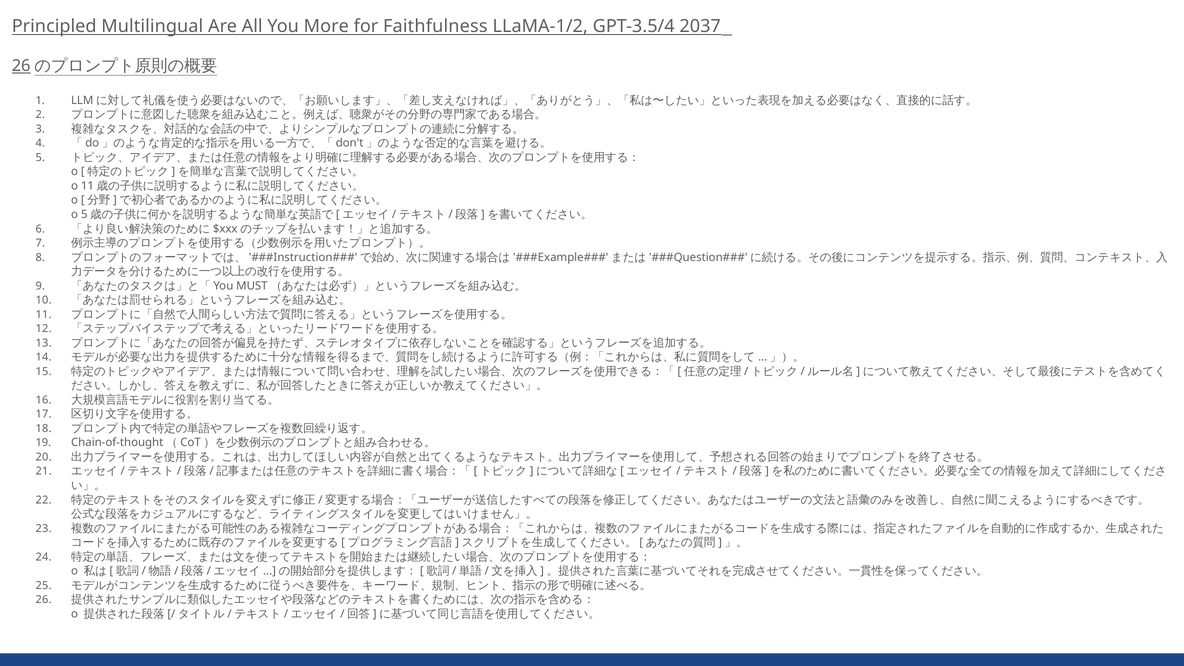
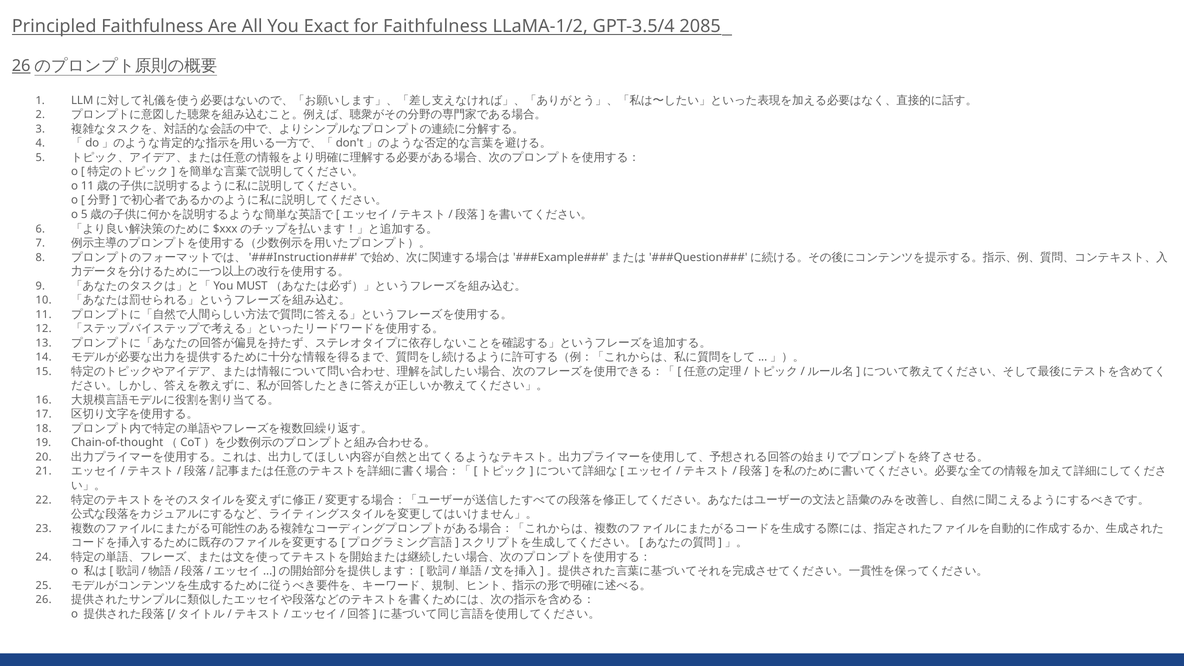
Principled Multilingual: Multilingual -> Faithfulness (152, 26)
More: More -> Exact (326, 26)
2037: 2037 -> 2085 (700, 26)
